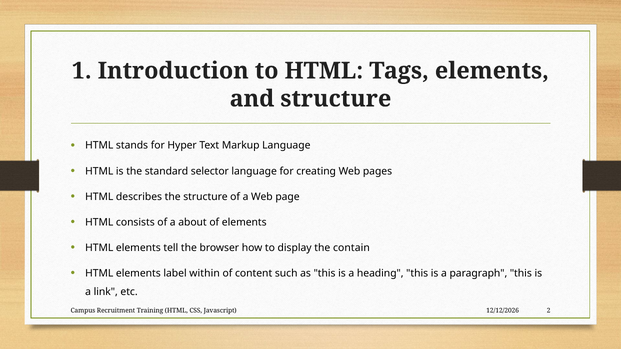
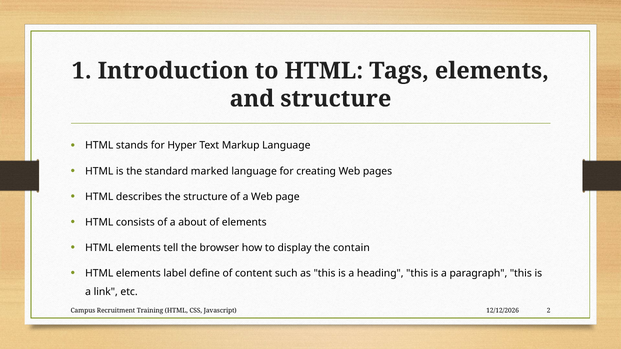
selector: selector -> marked (210, 171)
within: within -> define (205, 274)
